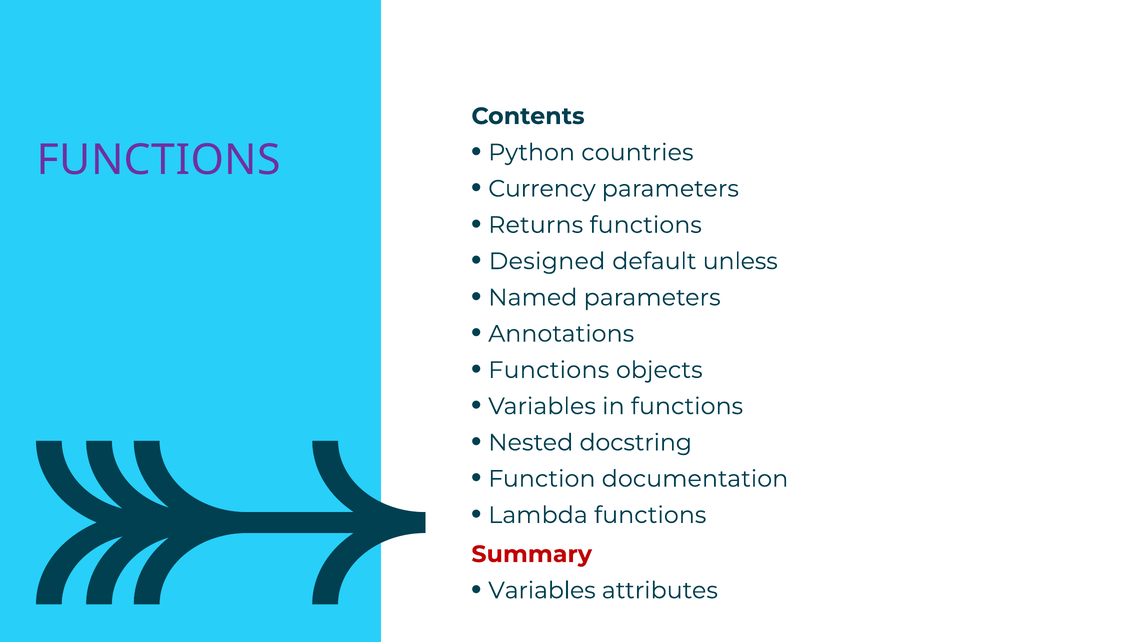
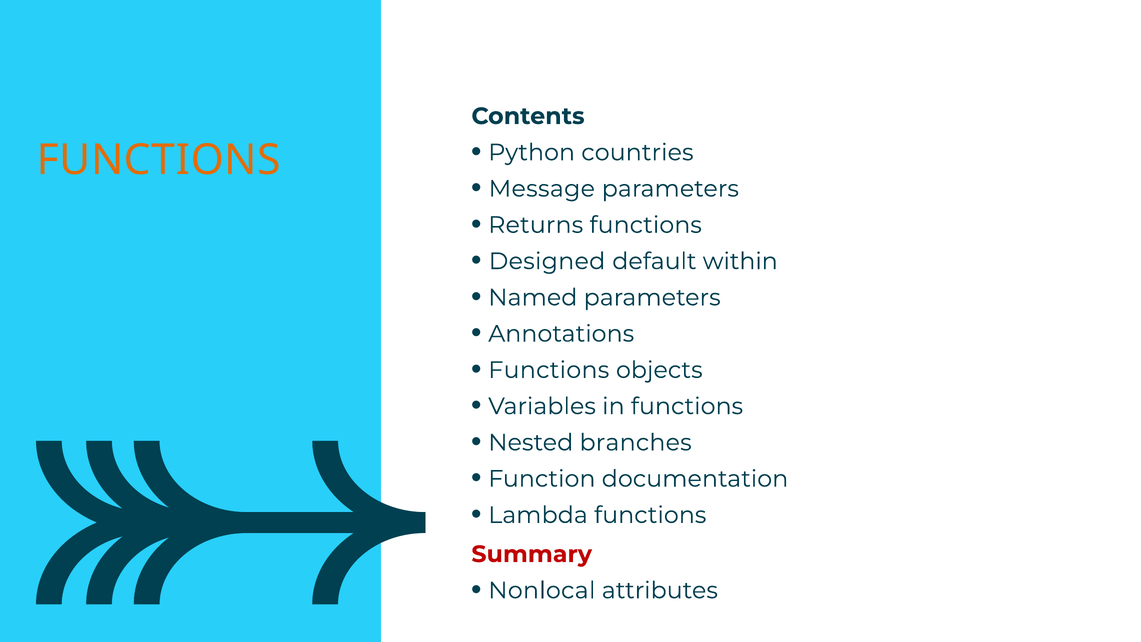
FUNCTIONS colour: purple -> orange (159, 160)
Currency: Currency -> Message (542, 189)
unless: unless -> within (740, 261)
docstring: docstring -> branches (636, 442)
Variables: Variables -> Nonlocal (542, 590)
